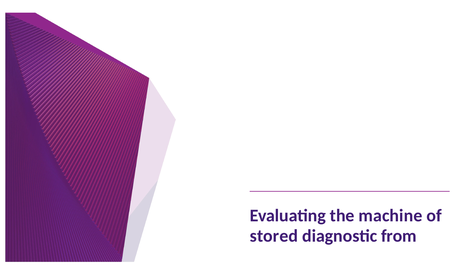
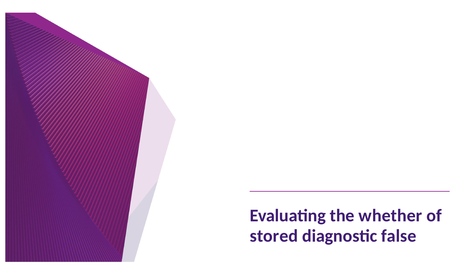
machine: machine -> whether (390, 216)
from: from -> false (399, 236)
